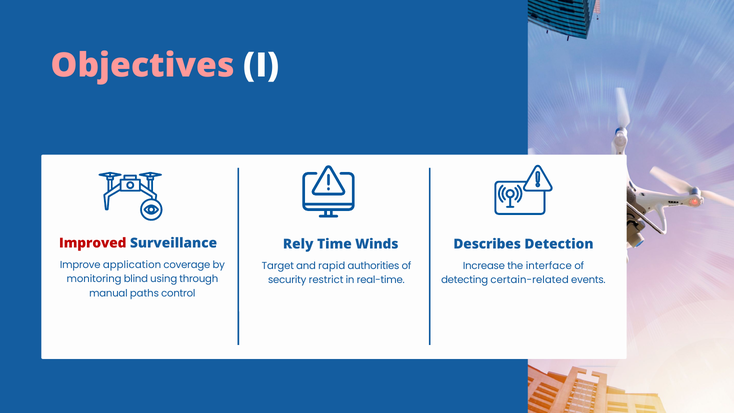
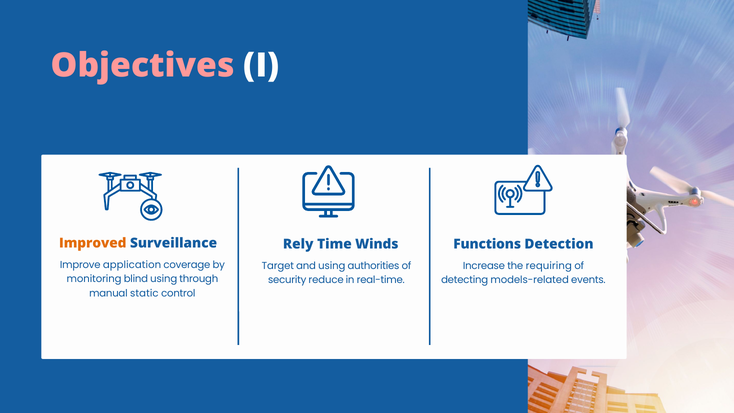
Improved colour: red -> orange (93, 243)
Describes: Describes -> Functions (487, 244)
and rapid: rapid -> using (332, 266)
interface: interface -> requiring (549, 266)
restrict: restrict -> reduce (326, 280)
certain-related: certain-related -> models-related (530, 280)
paths: paths -> static (144, 293)
